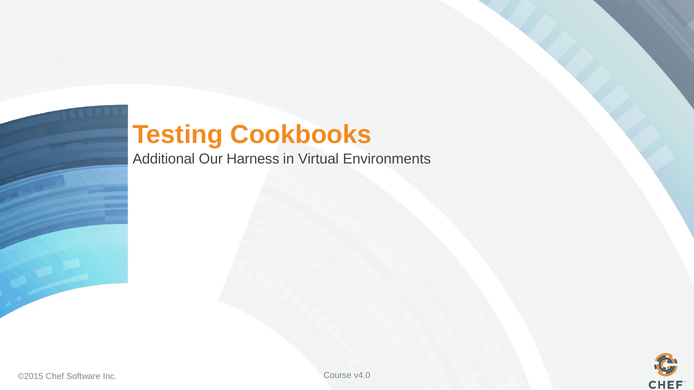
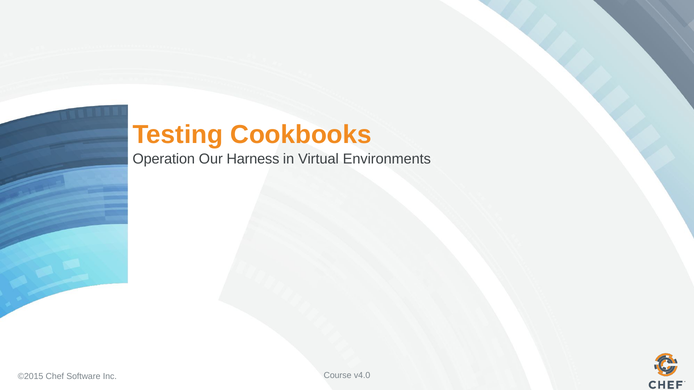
Additional: Additional -> Operation (164, 159)
